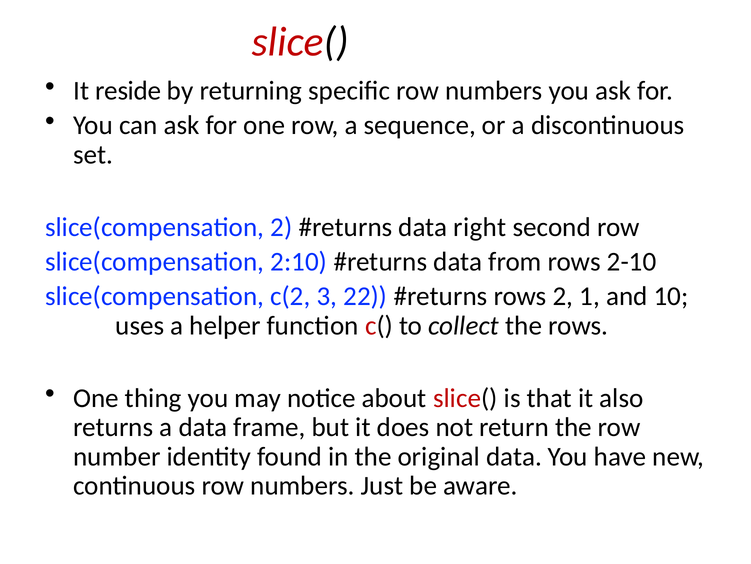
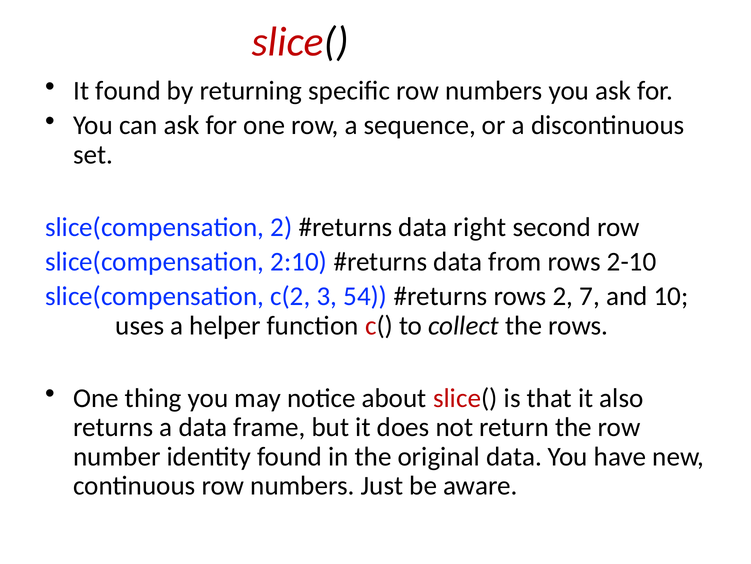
It reside: reside -> found (128, 91)
22: 22 -> 54 (365, 296)
1: 1 -> 7 (590, 296)
